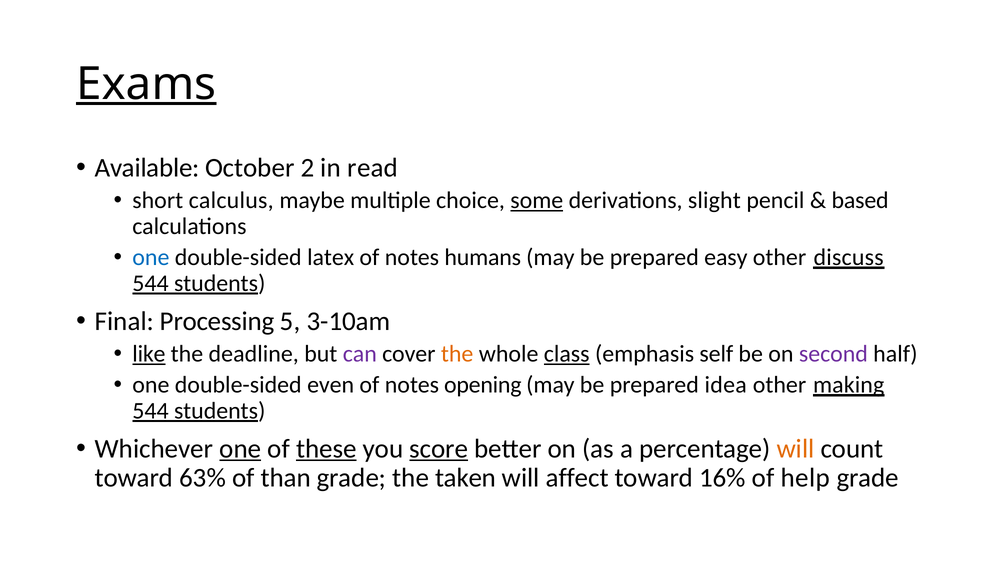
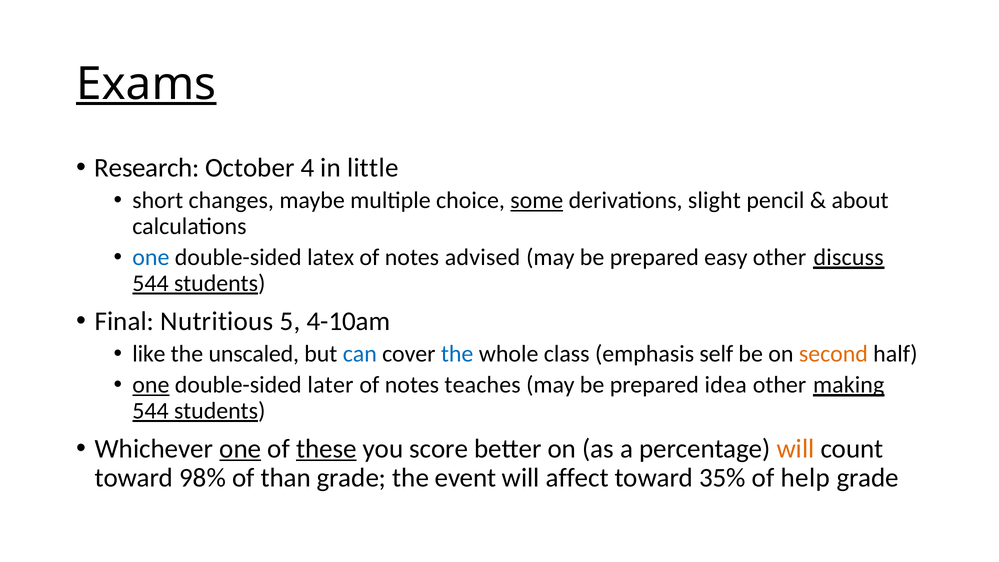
Available: Available -> Research (147, 168)
2: 2 -> 4 (308, 168)
read: read -> little (373, 168)
calculus: calculus -> changes (231, 201)
based: based -> about (860, 201)
humans: humans -> advised (483, 257)
Processing: Processing -> Nutritious (217, 321)
3-10am: 3-10am -> 4-10am (349, 321)
like underline: present -> none (149, 354)
deadline: deadline -> unscaled (254, 354)
can colour: purple -> blue (360, 354)
the colour: orange -> blue (457, 354)
class underline: present -> none (567, 354)
second colour: purple -> orange (833, 354)
one underline: none -> present (151, 385)
even: even -> later (330, 385)
opening: opening -> teaches (483, 385)
score underline: present -> none (439, 449)
63%: 63% -> 98% (203, 478)
taken: taken -> event (466, 478)
16%: 16% -> 35% (722, 478)
